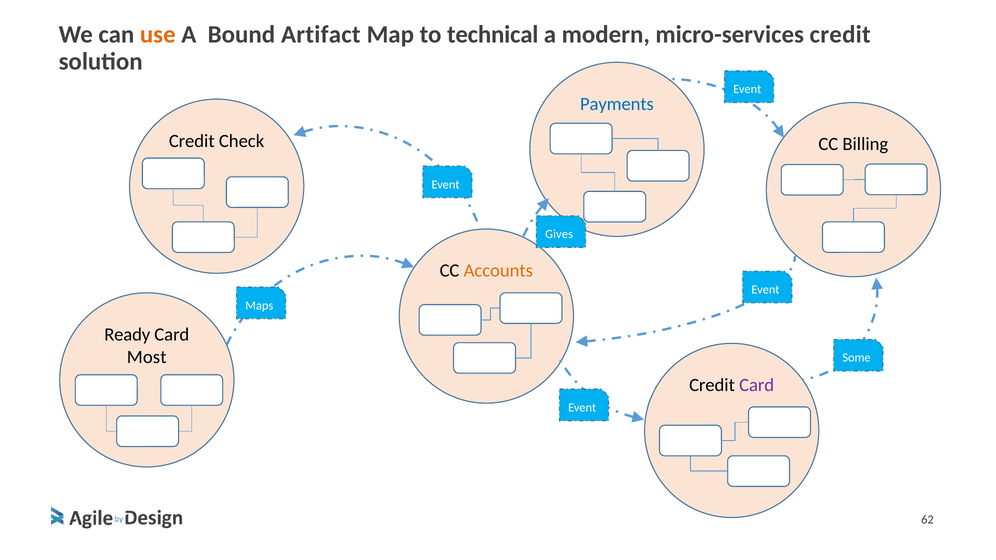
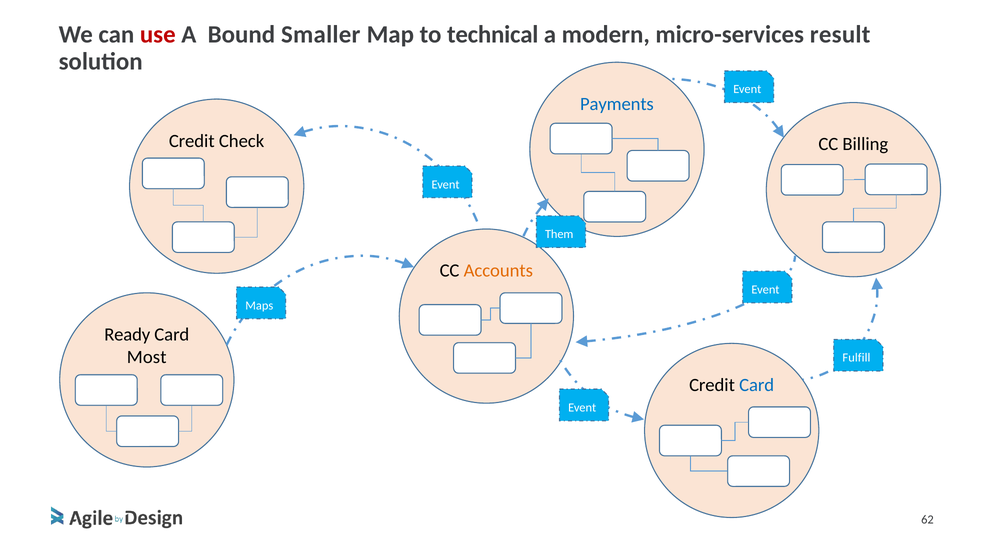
use colour: orange -> red (158, 35)
Artifact: Artifact -> Smaller (321, 35)
micro-services credit: credit -> result (840, 35)
Gives: Gives -> Them (559, 234)
Some: Some -> Fulfill (856, 358)
Card colour: purple -> blue (757, 385)
